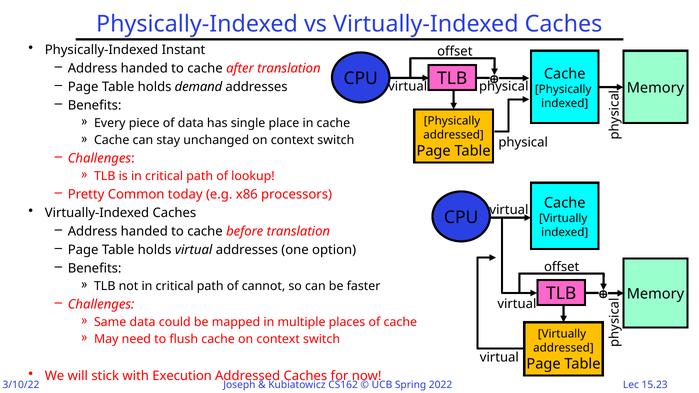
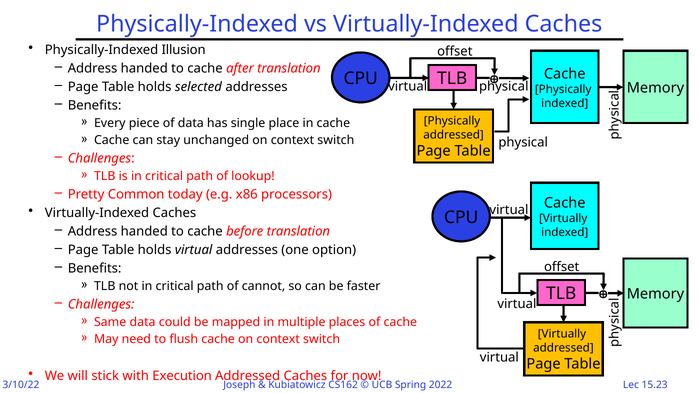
Instant: Instant -> Illusion (184, 50)
demand: demand -> selected (198, 87)
